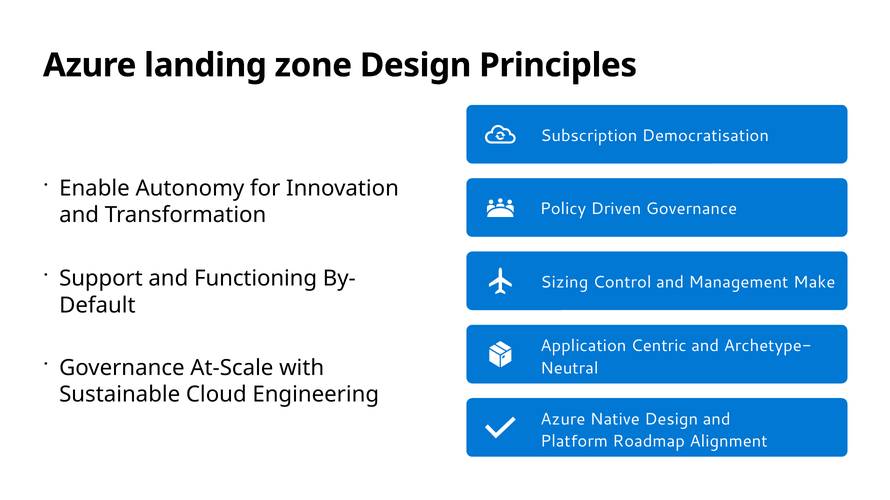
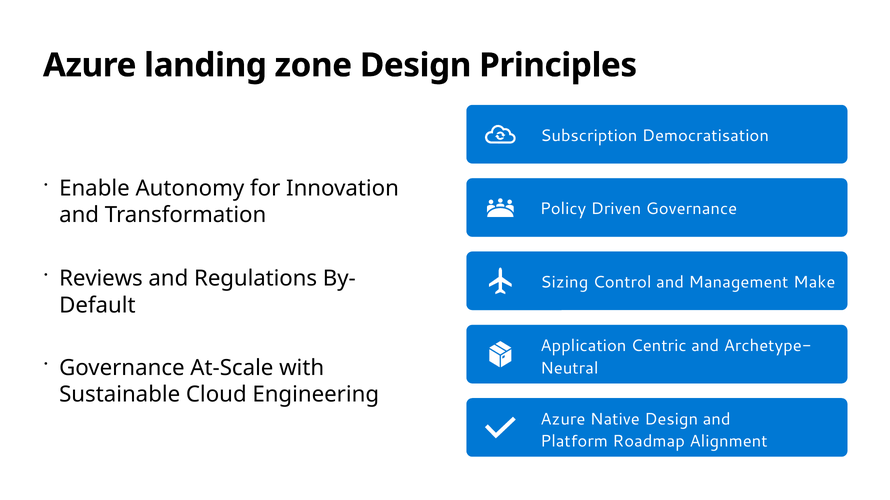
Support: Support -> Reviews (101, 279)
Functioning: Functioning -> Regulations (256, 279)
